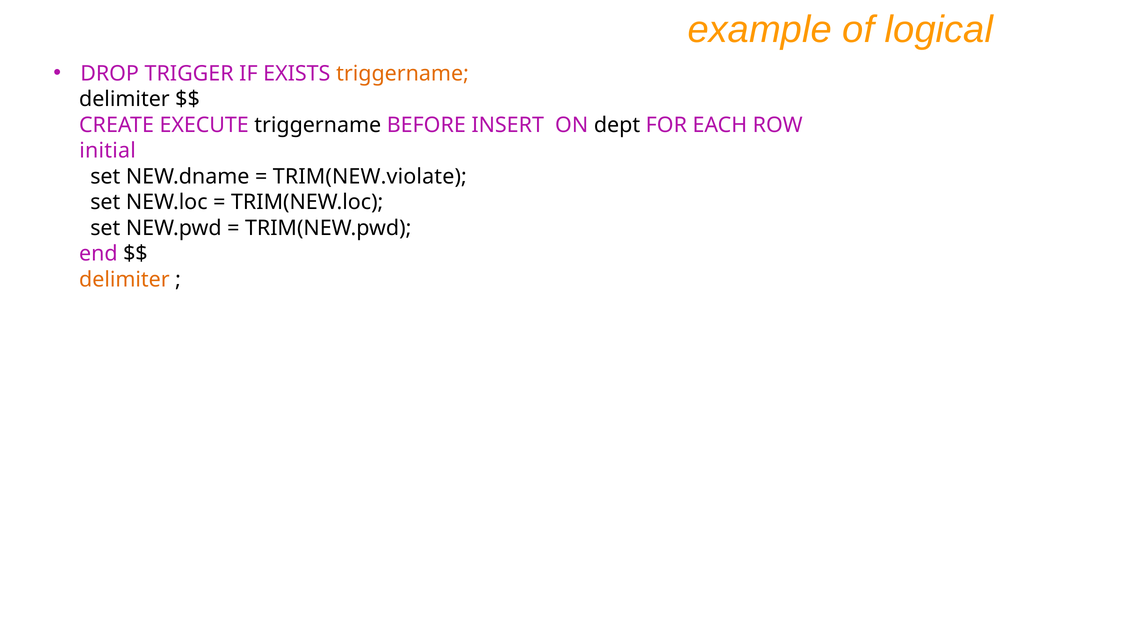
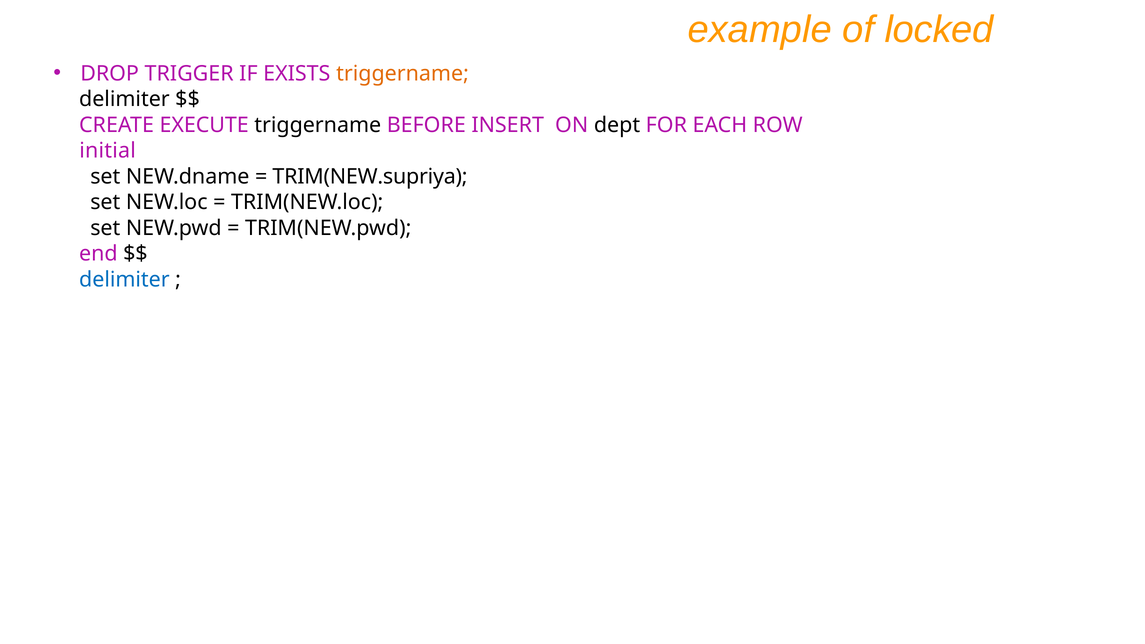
logical: logical -> locked (939, 30)
TRIM(NEW.violate: TRIM(NEW.violate -> TRIM(NEW.supriya (370, 177)
delimiter colour: orange -> blue (124, 280)
